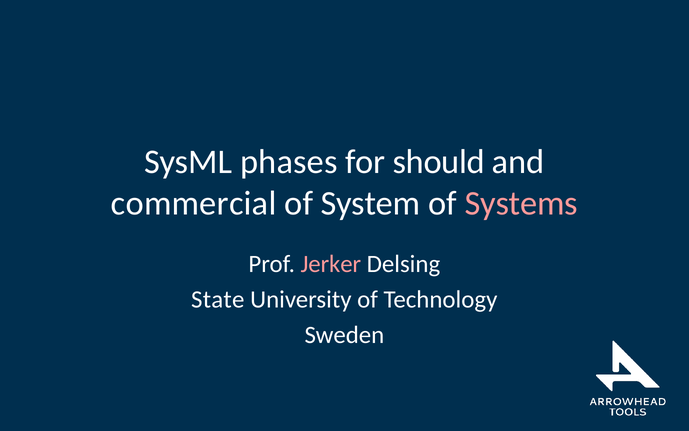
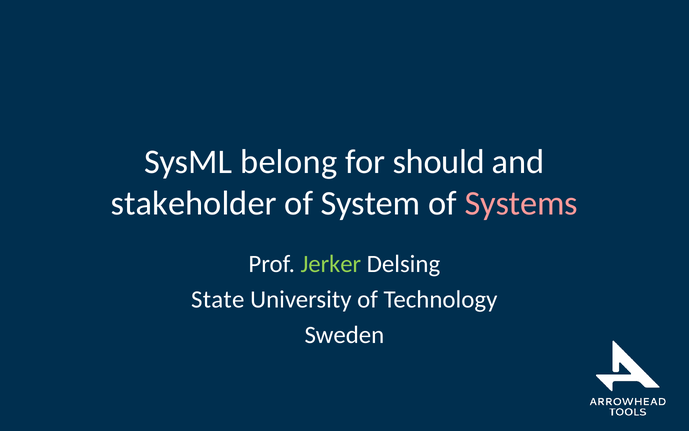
phases: phases -> belong (289, 162)
commercial: commercial -> stakeholder (194, 203)
Jerker colour: pink -> light green (331, 264)
